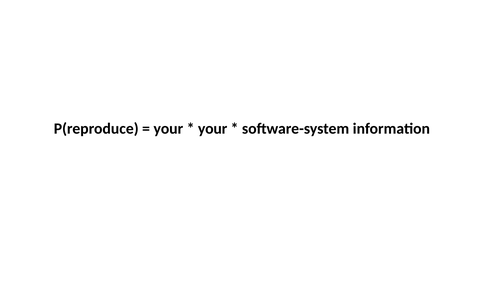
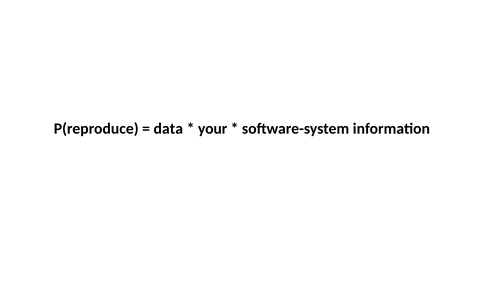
your: your -> data (168, 129)
